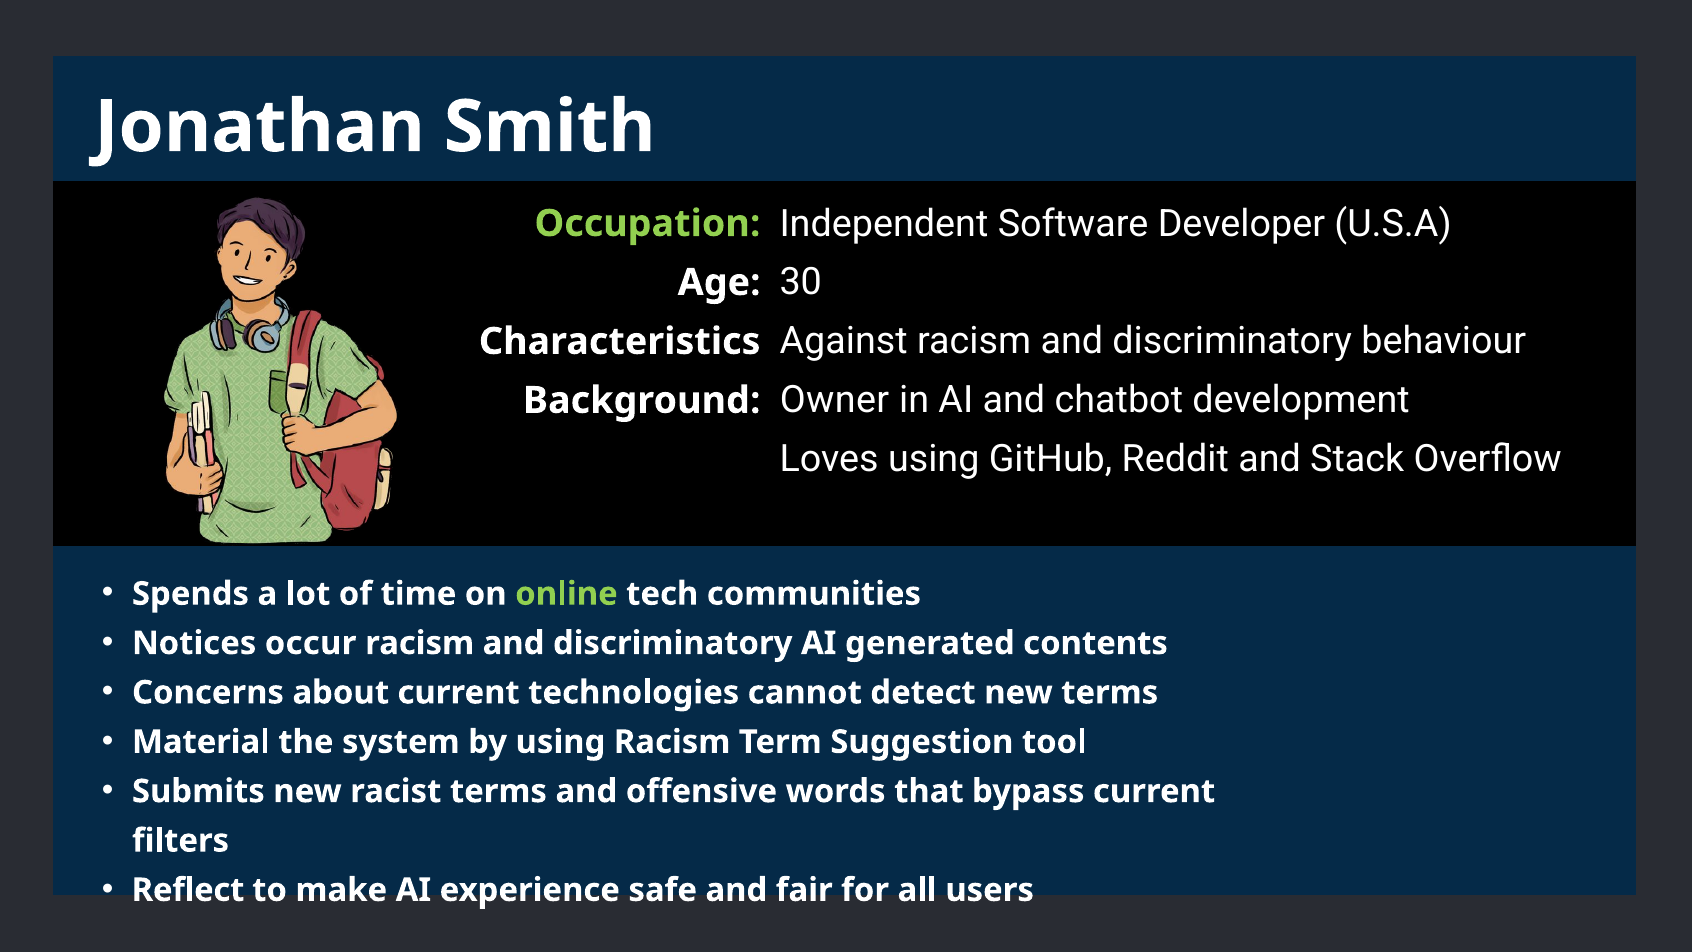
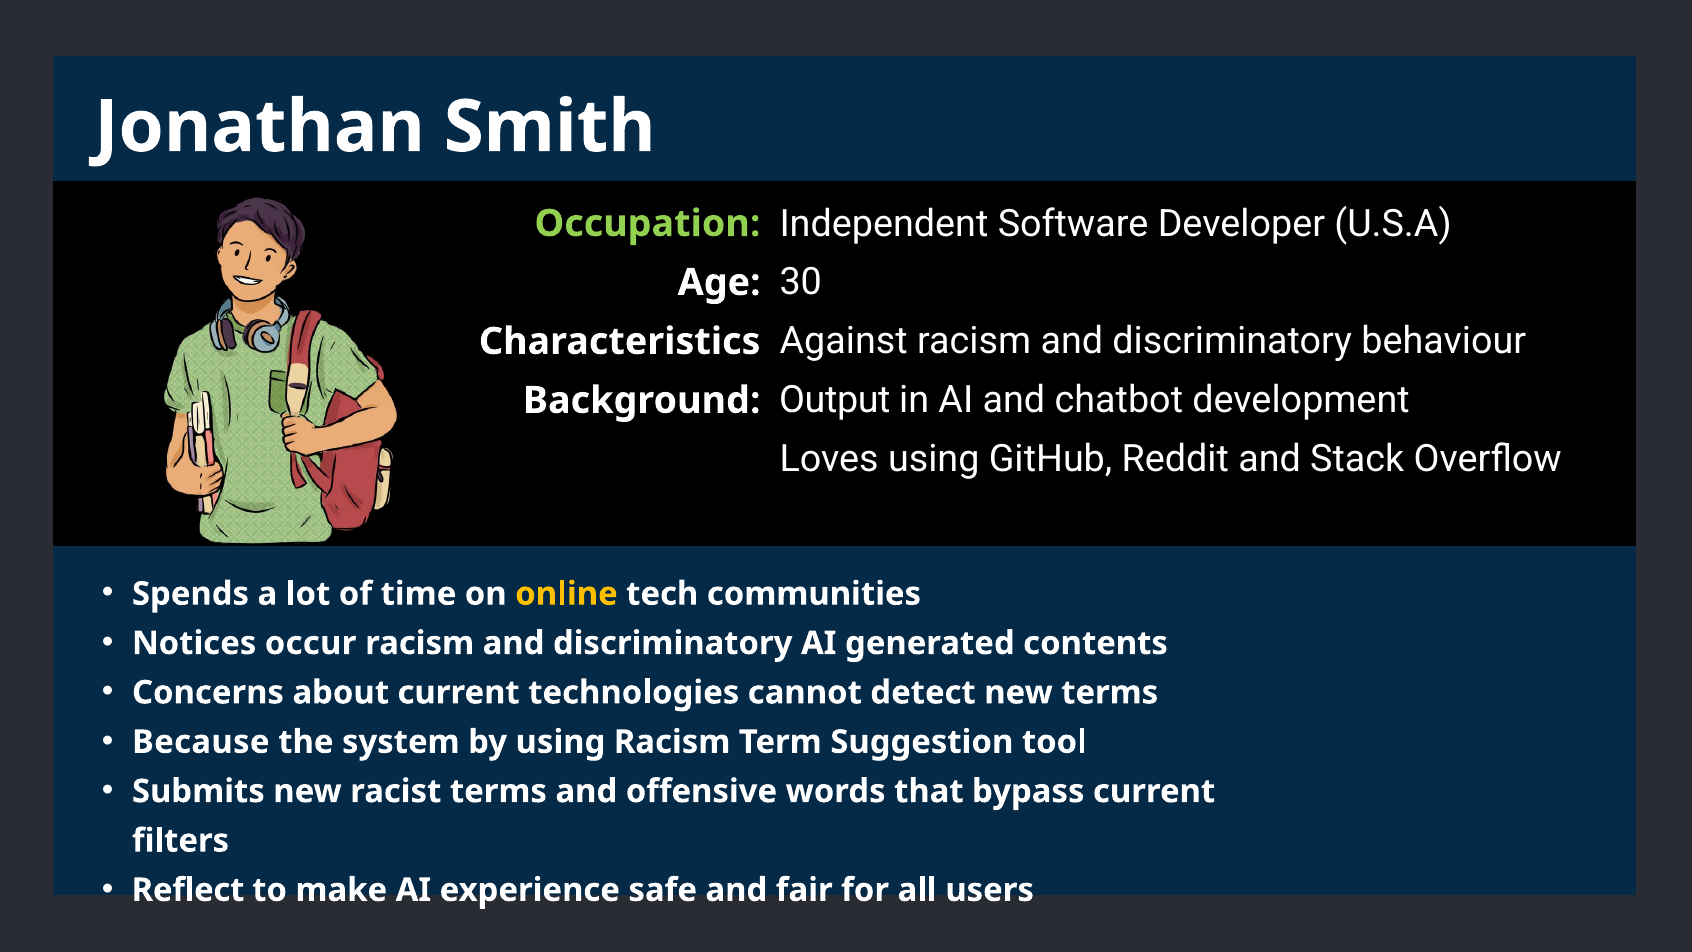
Owner: Owner -> Output (835, 400)
online colour: light green -> yellow (566, 594)
Material: Material -> Because (201, 742)
